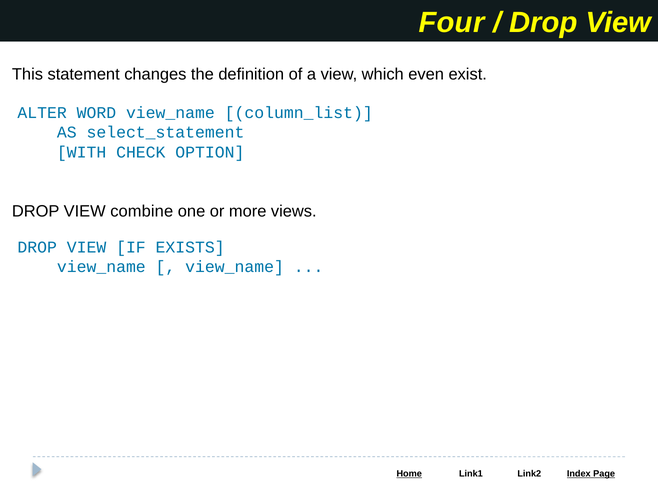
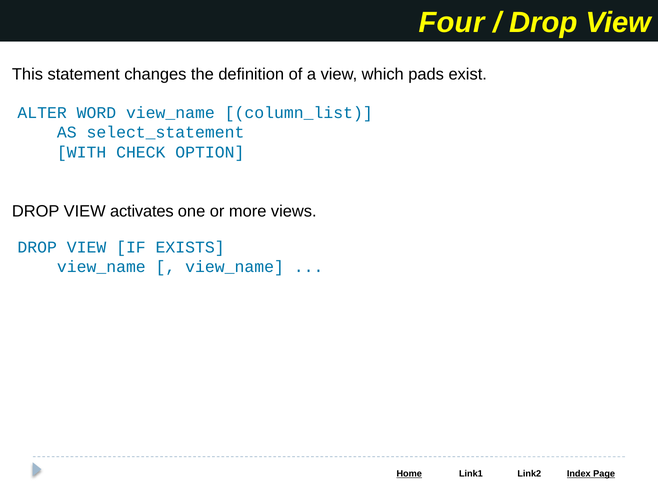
even: even -> pads (426, 75)
combine: combine -> activates (142, 212)
